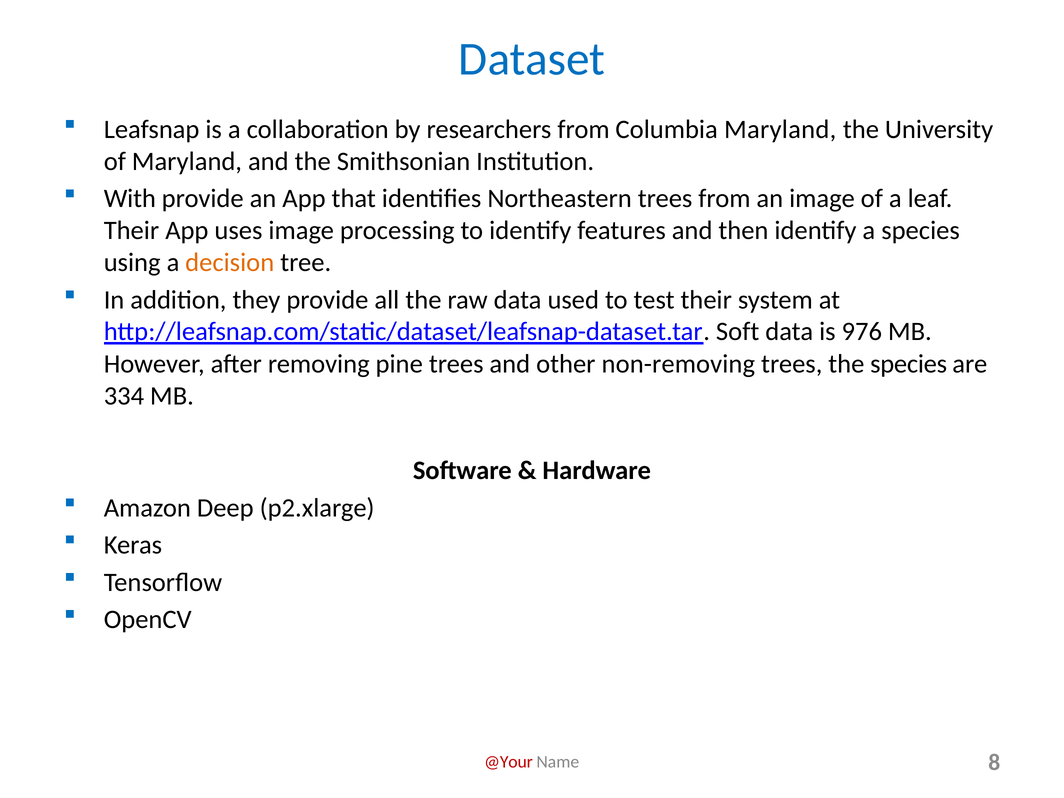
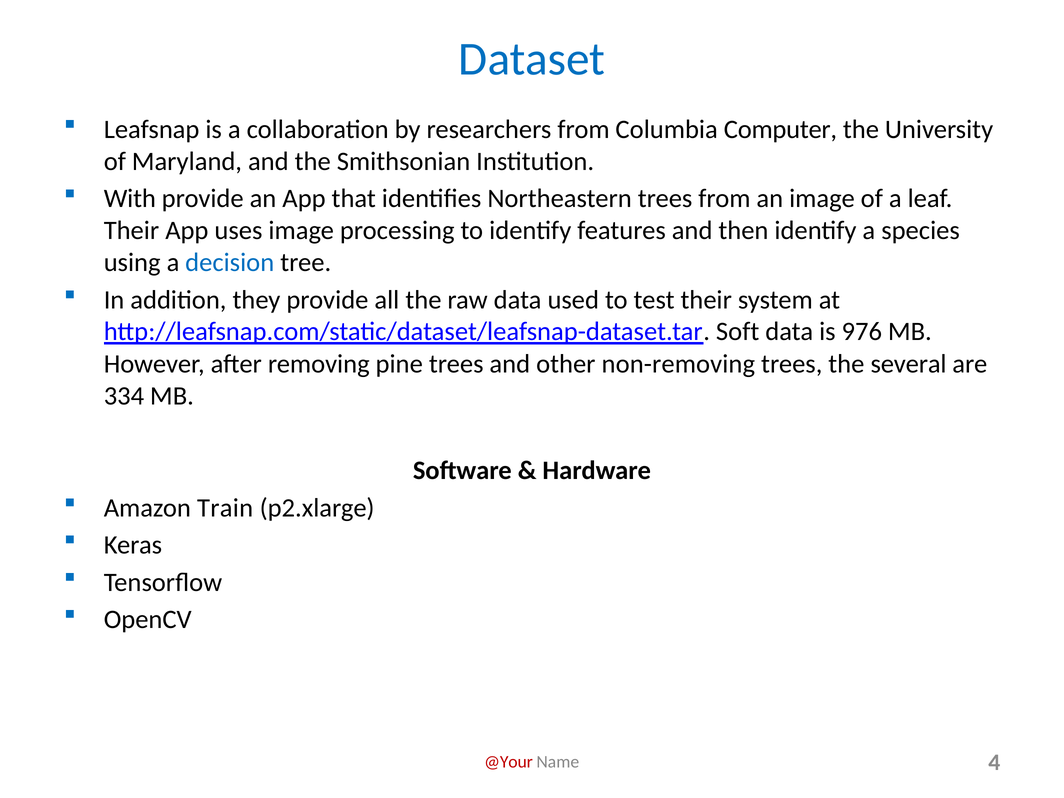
Columbia Maryland: Maryland -> Computer (780, 130)
decision colour: orange -> blue (230, 263)
the species: species -> several (909, 364)
Deep: Deep -> Train (225, 508)
8: 8 -> 4 (994, 762)
